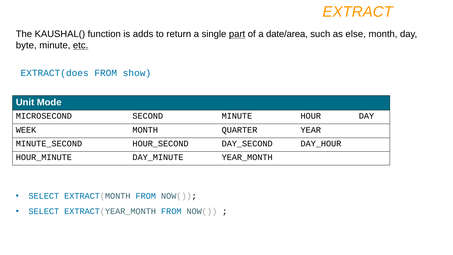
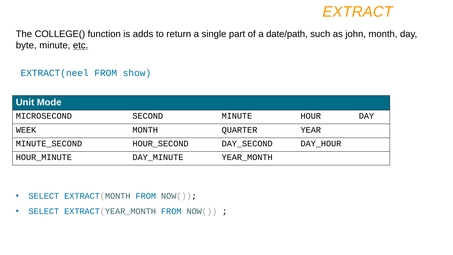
KAUSHAL(: KAUSHAL( -> COLLEGE( (60, 34)
part underline: present -> none (237, 34)
date/area: date/area -> date/path (287, 34)
else: else -> john (356, 34)
EXTRACT(does: EXTRACT(does -> EXTRACT(neel (55, 73)
